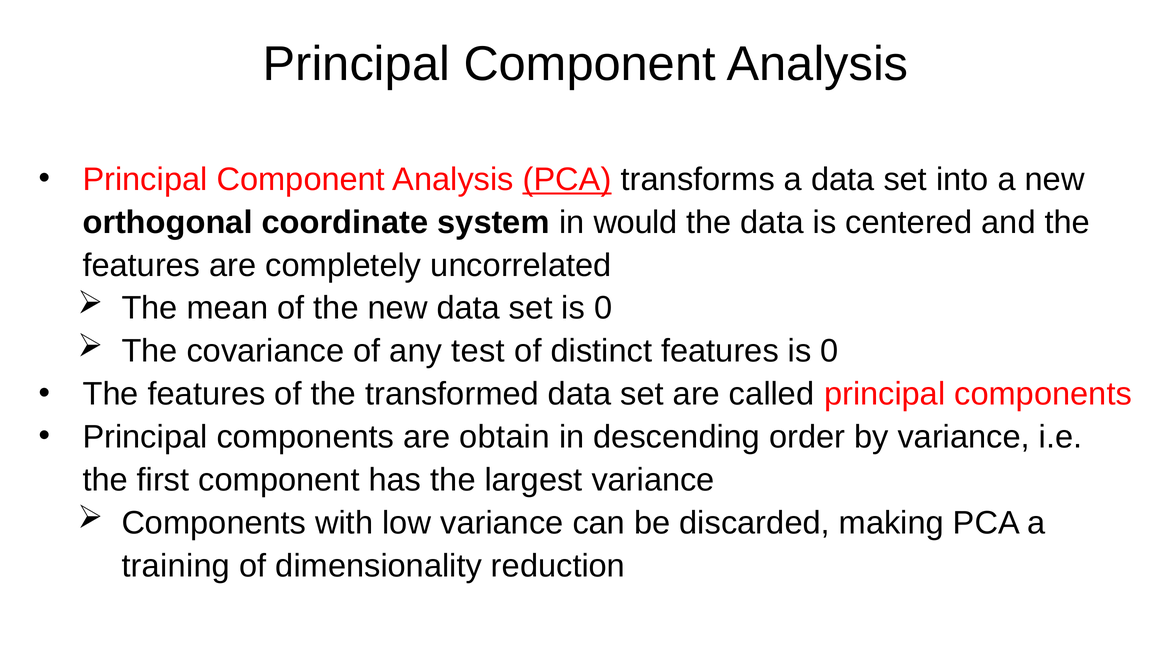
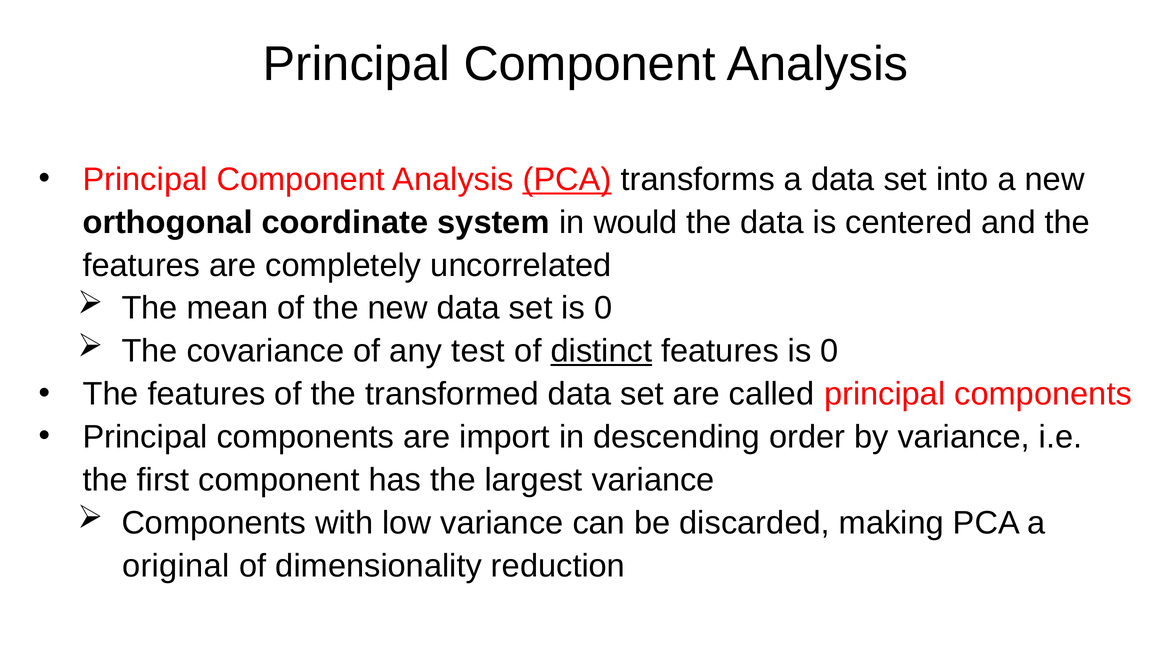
distinct underline: none -> present (601, 351)
obtain: obtain -> import (505, 437)
training: training -> original (176, 566)
